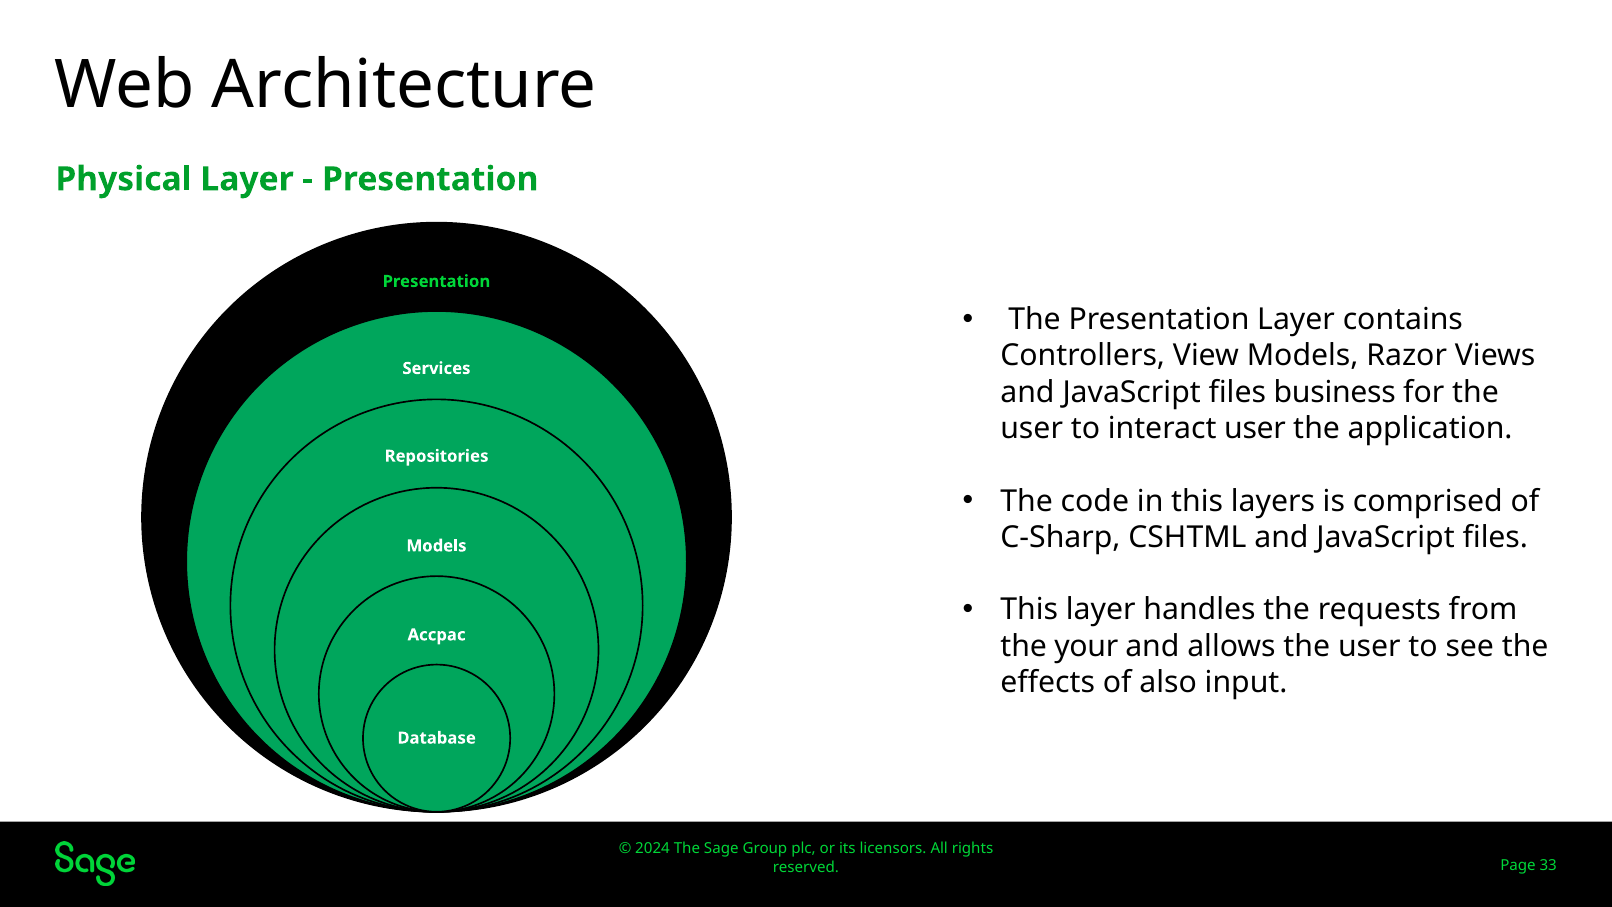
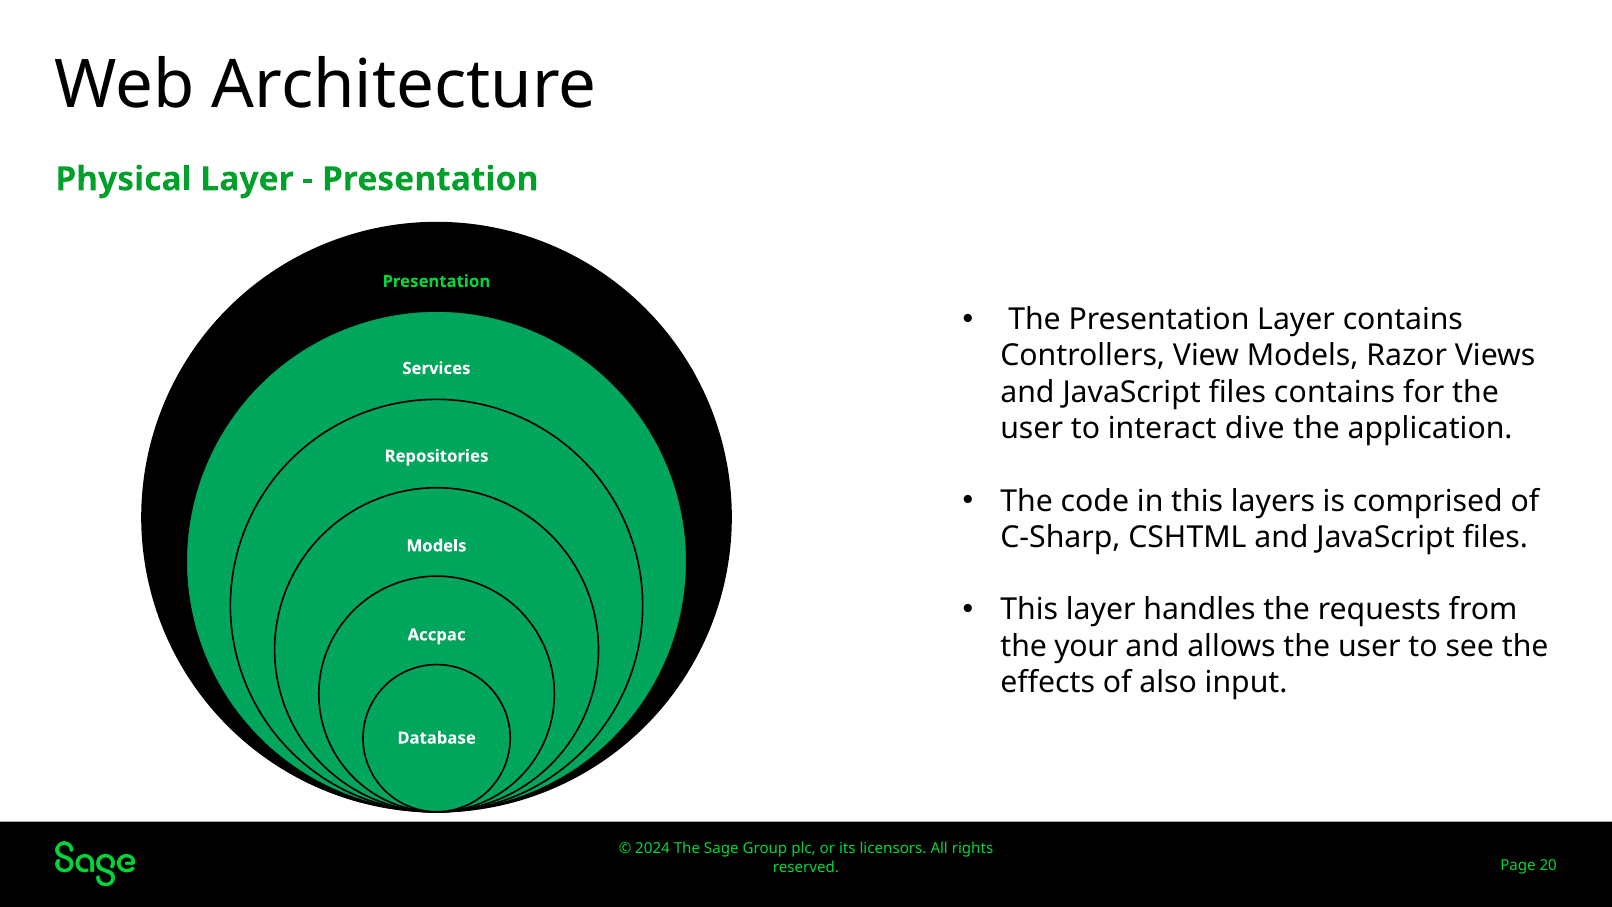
files business: business -> contains (1335, 392)
interact user: user -> dive (1255, 428)
33: 33 -> 20 (1548, 865)
